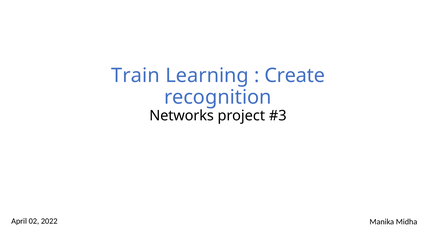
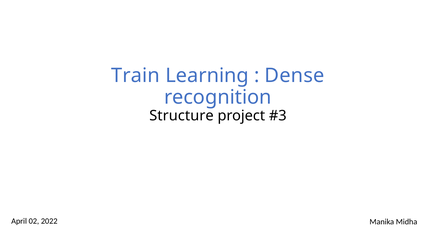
Create: Create -> Dense (295, 76)
Networks: Networks -> Structure (181, 116)
